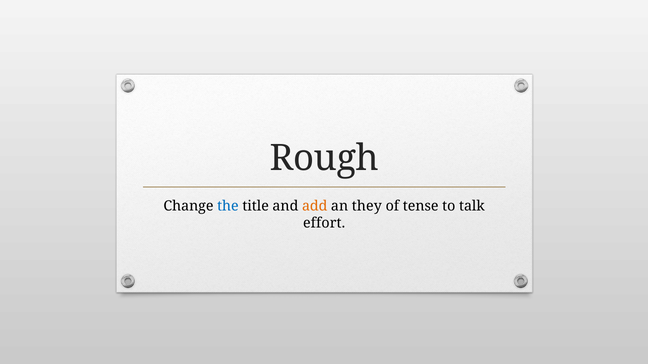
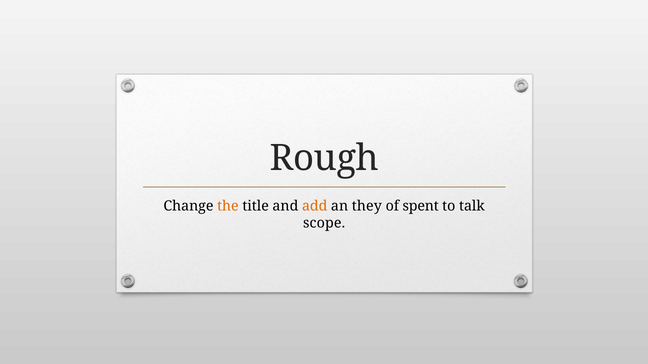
the colour: blue -> orange (228, 206)
tense: tense -> spent (421, 206)
effort: effort -> scope (324, 223)
